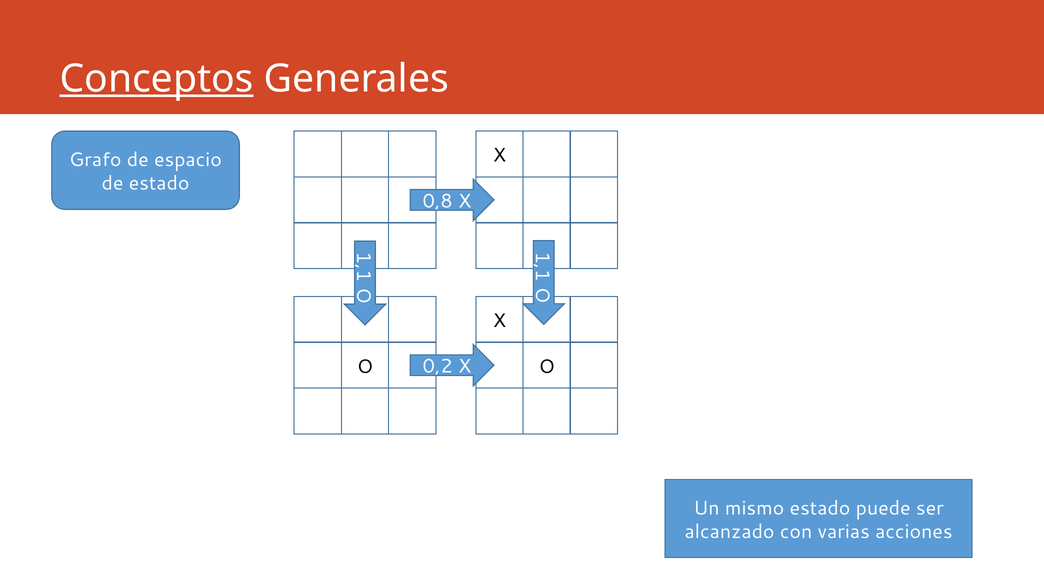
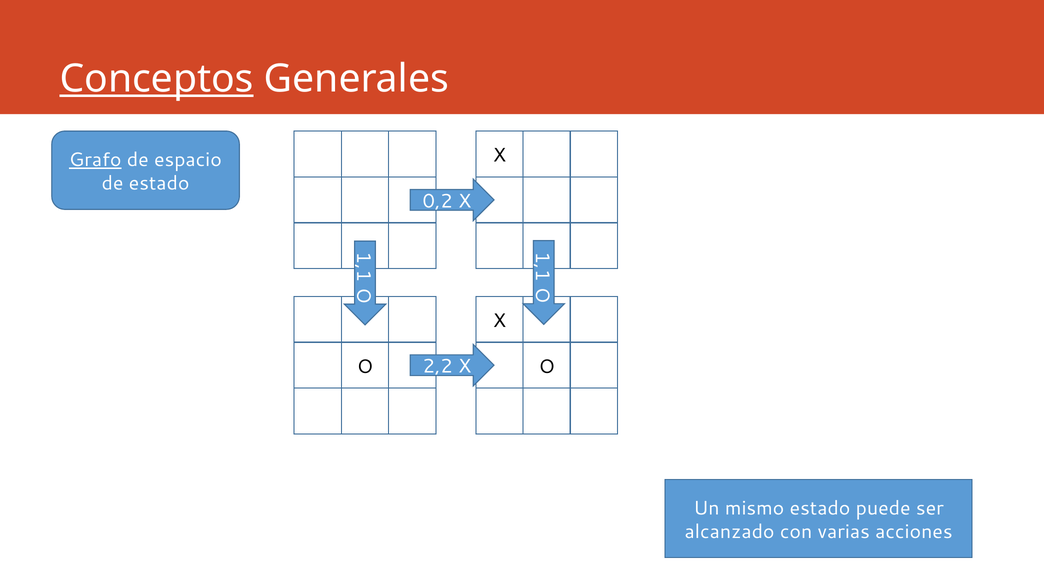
Grafo underline: none -> present (95, 160)
0,8: 0,8 -> 0,2 (438, 201)
0,2: 0,2 -> 2,2 (438, 367)
